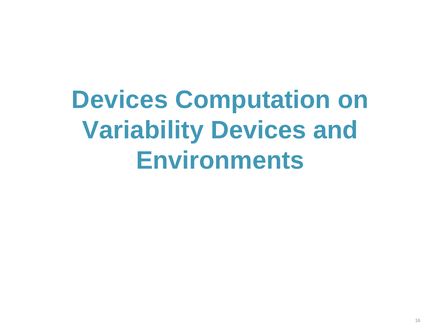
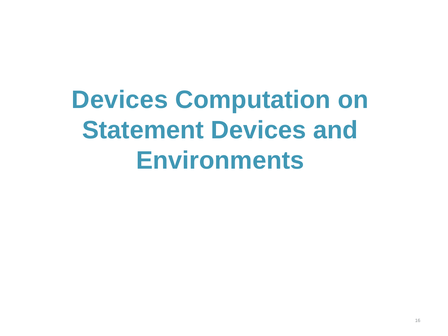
Variability: Variability -> Statement (143, 130)
